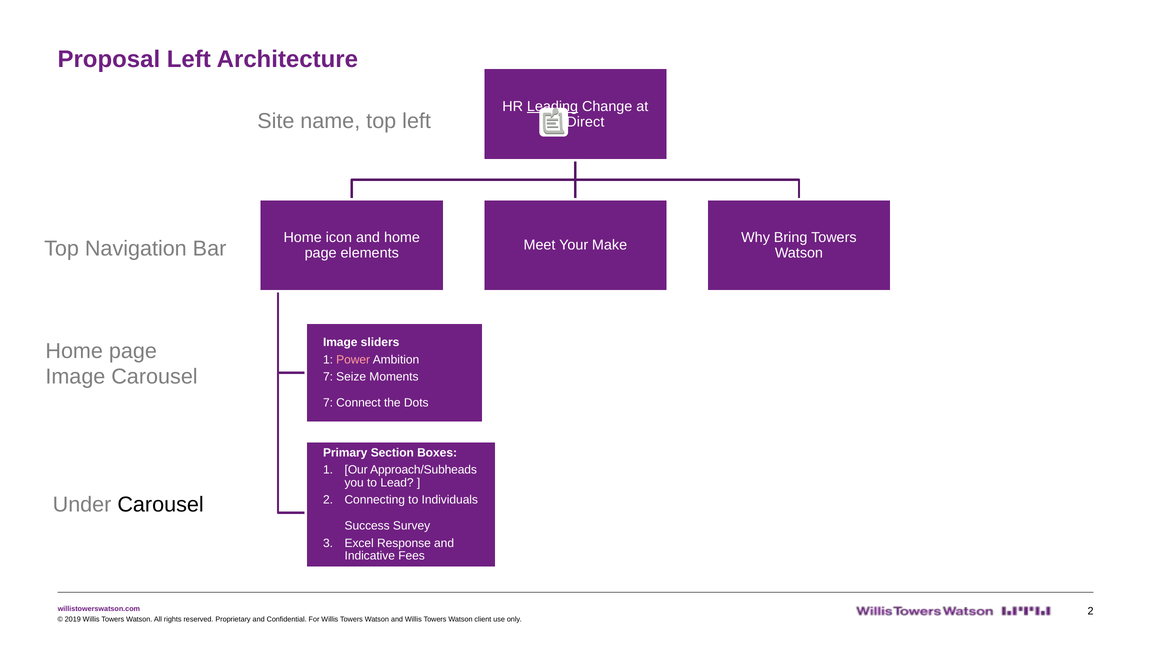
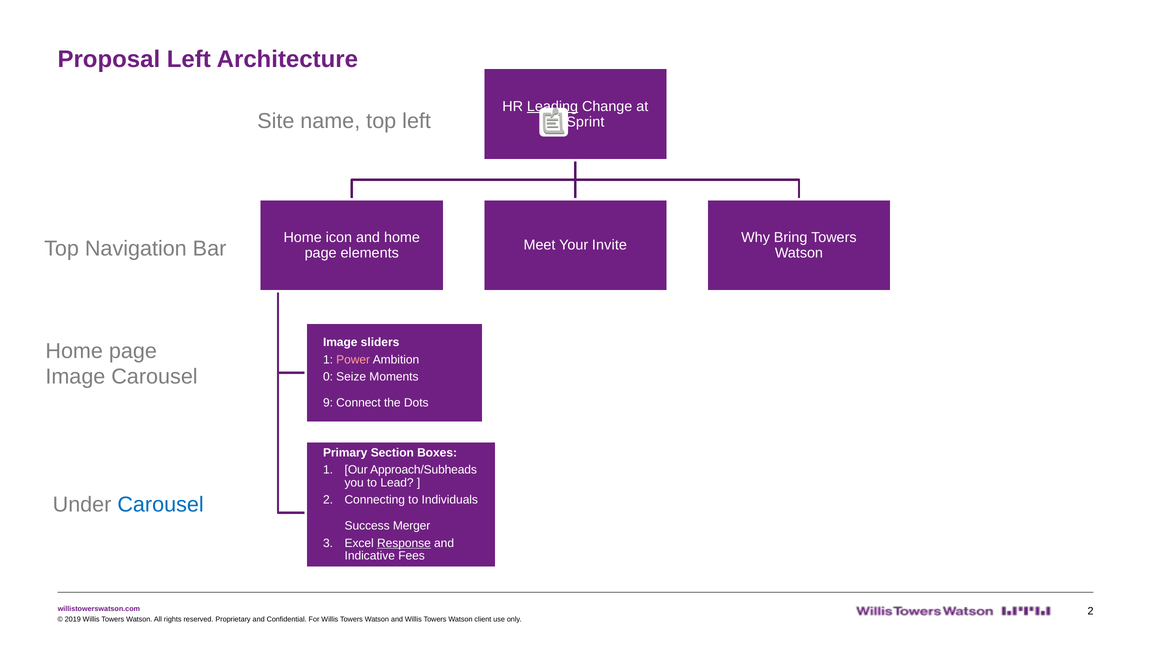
Direct: Direct -> Sprint (585, 122)
Make: Make -> Invite (609, 245)
7: 7 -> 0 (328, 377)
7: 7 -> 9 (328, 403)
Carousel colour: black -> blue (161, 505)
Survey: Survey -> Merger (412, 526)
Response underline: none -> present (404, 543)
